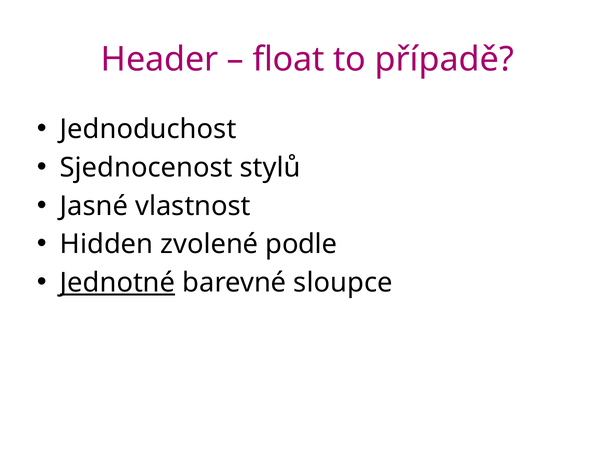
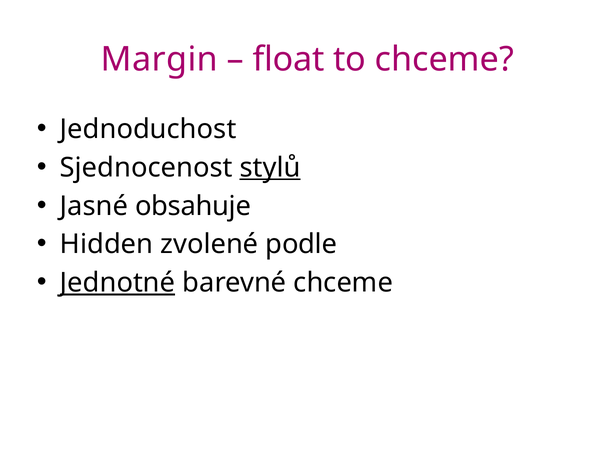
Header: Header -> Margin (159, 59)
to případě: případě -> chceme (444, 59)
stylů underline: none -> present (270, 167)
vlastnost: vlastnost -> obsahuje (193, 206)
barevné sloupce: sloupce -> chceme (343, 282)
